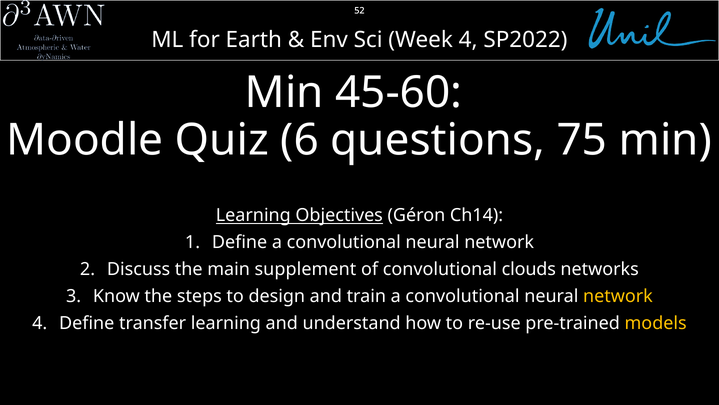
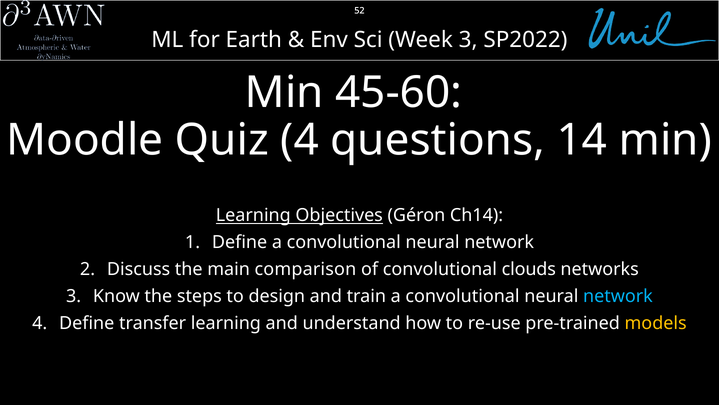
4: 4 -> 3 (468, 40)
Quiz 6: 6 -> 4 (300, 140)
75: 75 -> 14 (582, 140)
supplement: supplement -> comparison (305, 269)
network colour: yellow -> light blue (618, 296)
